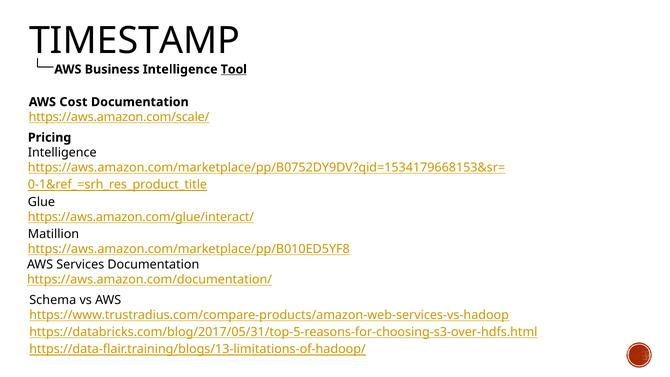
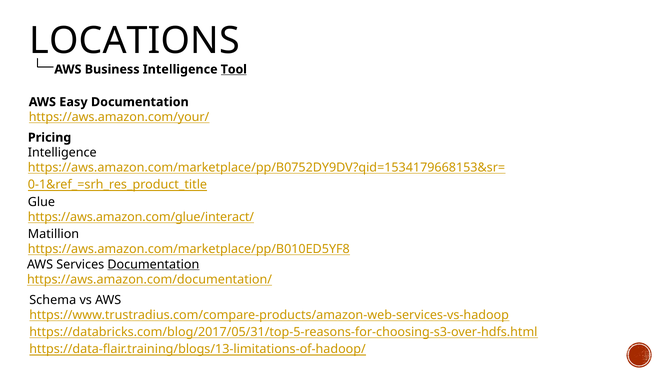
TIMESTAMP: TIMESTAMP -> LOCATIONS (134, 41)
Cost: Cost -> Easy (73, 102)
https://aws.amazon.com/scale/: https://aws.amazon.com/scale/ -> https://aws.amazon.com/your/ (119, 117)
Documentation underline: none -> present (153, 264)
